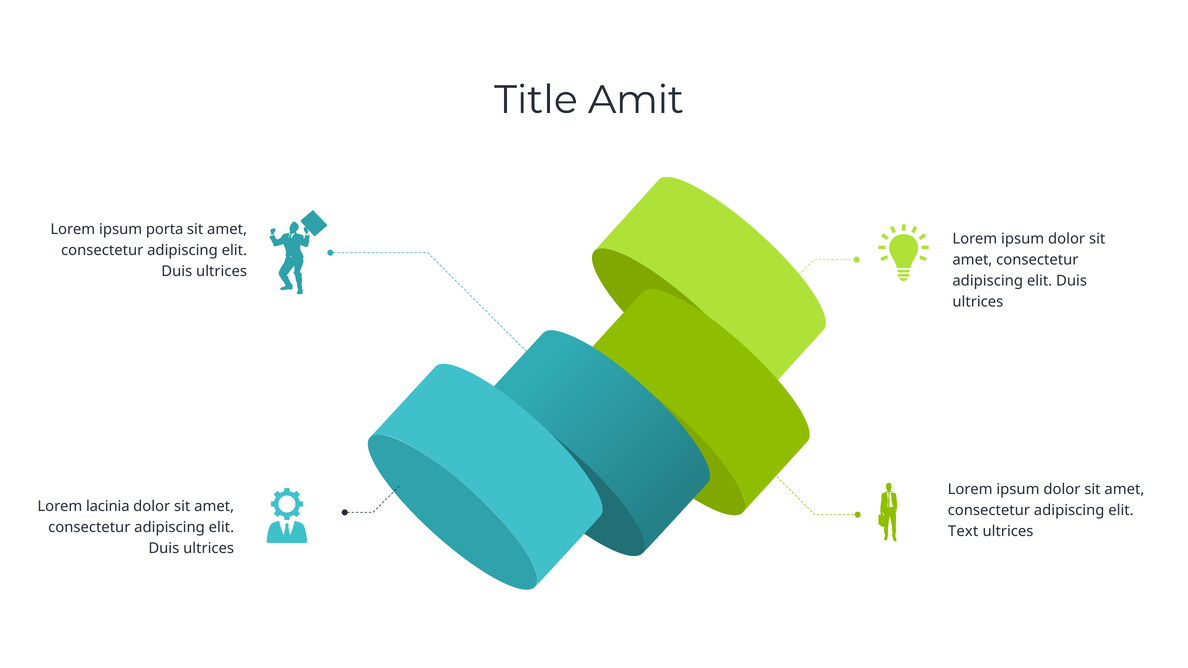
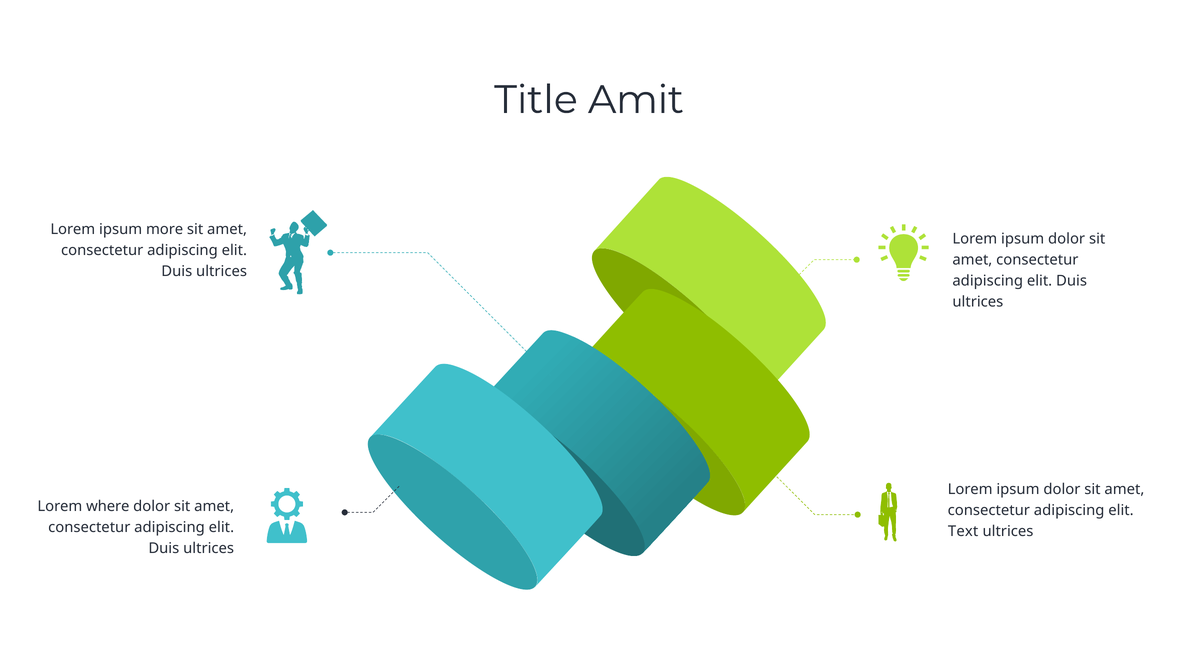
porta: porta -> more (165, 230)
lacinia: lacinia -> where (108, 506)
